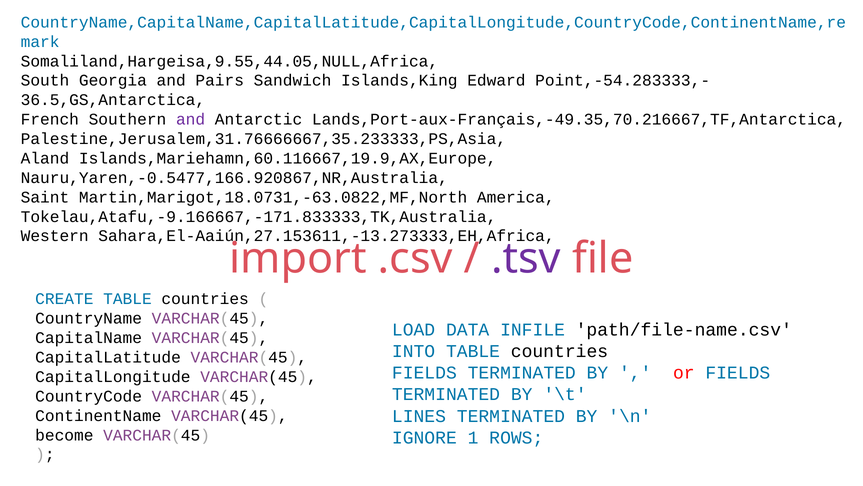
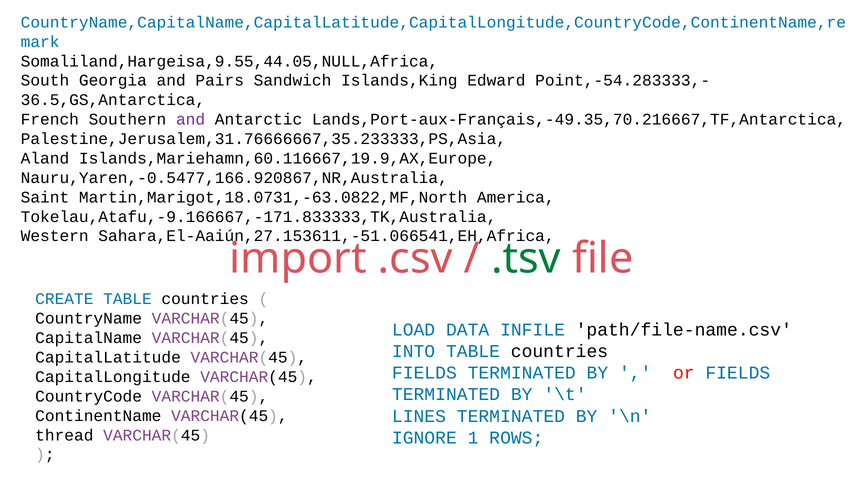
Sahara,El-Aaiún,27.153611,-13.273333,EH,Africa: Sahara,El-Aaiún,27.153611,-13.273333,EH,Africa -> Sahara,El-Aaiún,27.153611,-51.066541,EH,Africa (327, 236)
.tsv colour: purple -> green (526, 258)
become: become -> thread (64, 435)
